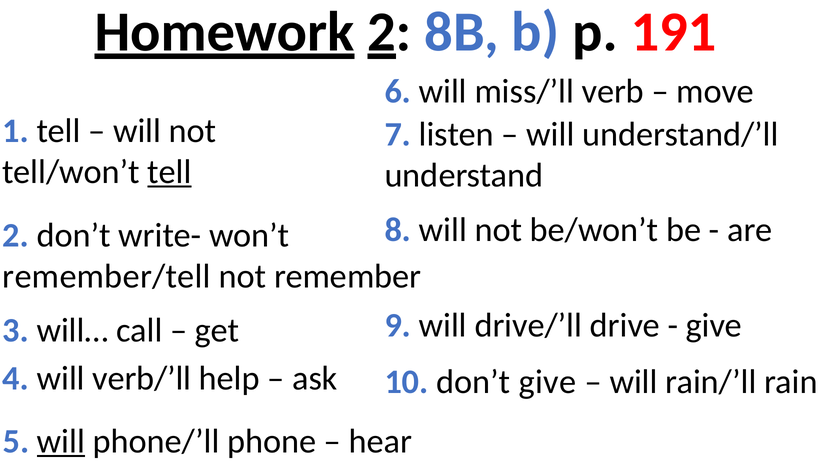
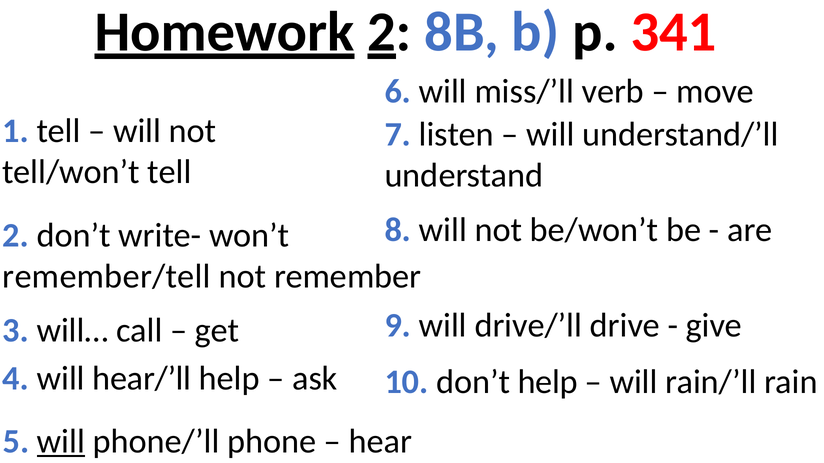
191: 191 -> 341 (674, 32)
tell underline: present -> none (169, 172)
verb/’ll: verb/’ll -> hear/’ll (142, 379)
don’t give: give -> help (548, 382)
